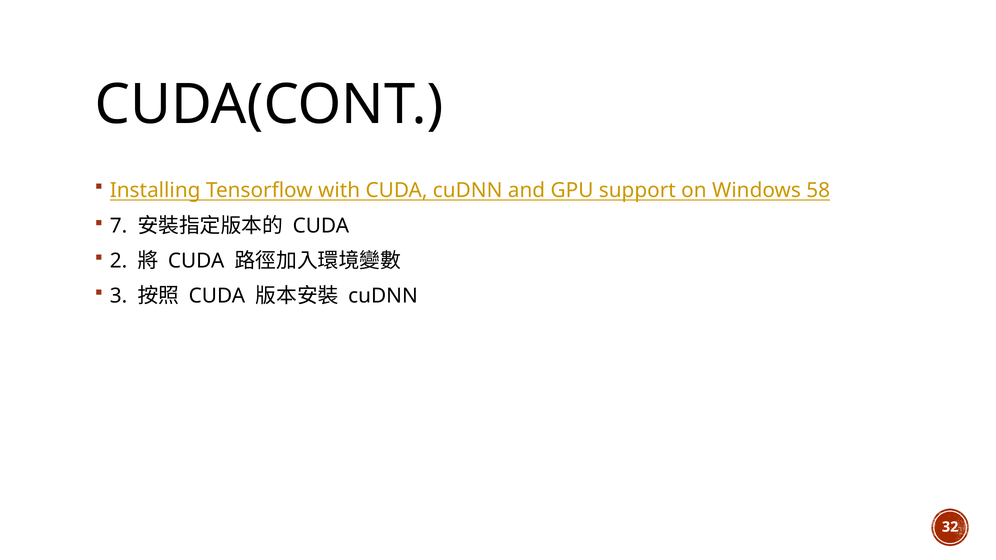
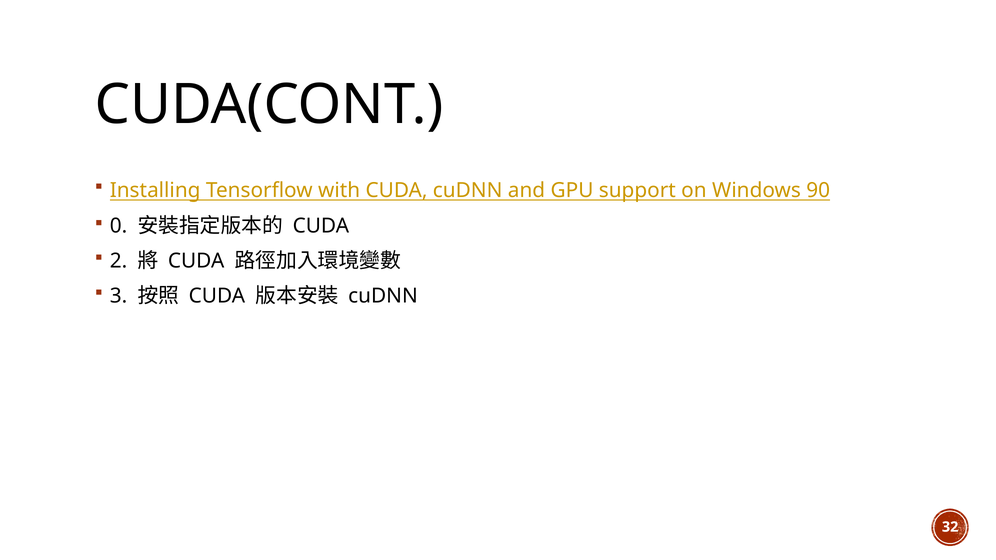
58: 58 -> 90 (818, 191)
7: 7 -> 0 (119, 226)
